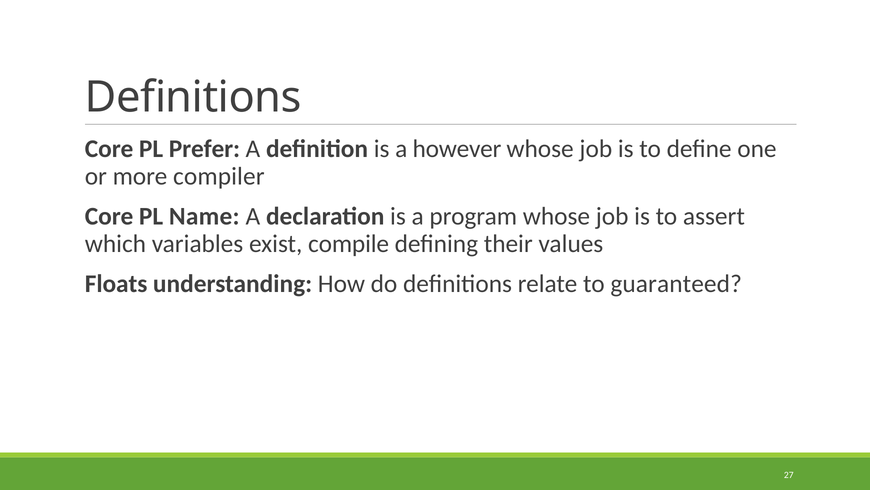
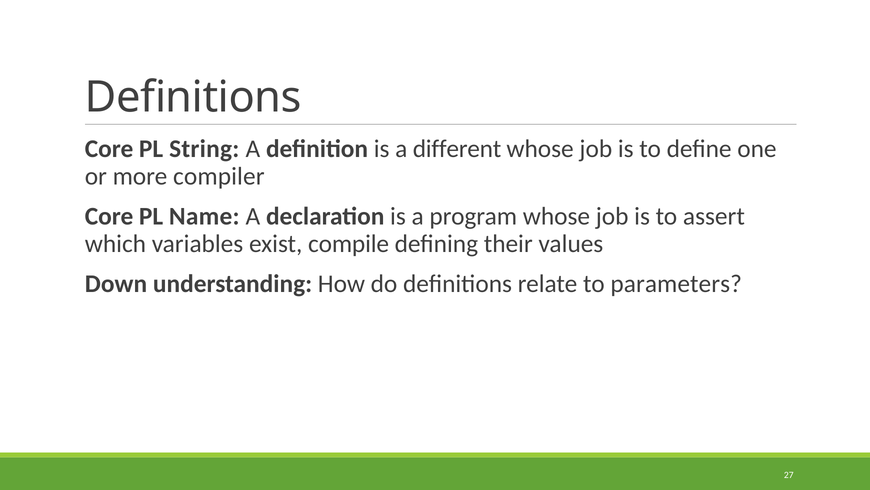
Prefer: Prefer -> String (204, 149)
however: however -> different (457, 149)
Floats: Floats -> Down (116, 284)
guaranteed: guaranteed -> parameters (676, 284)
